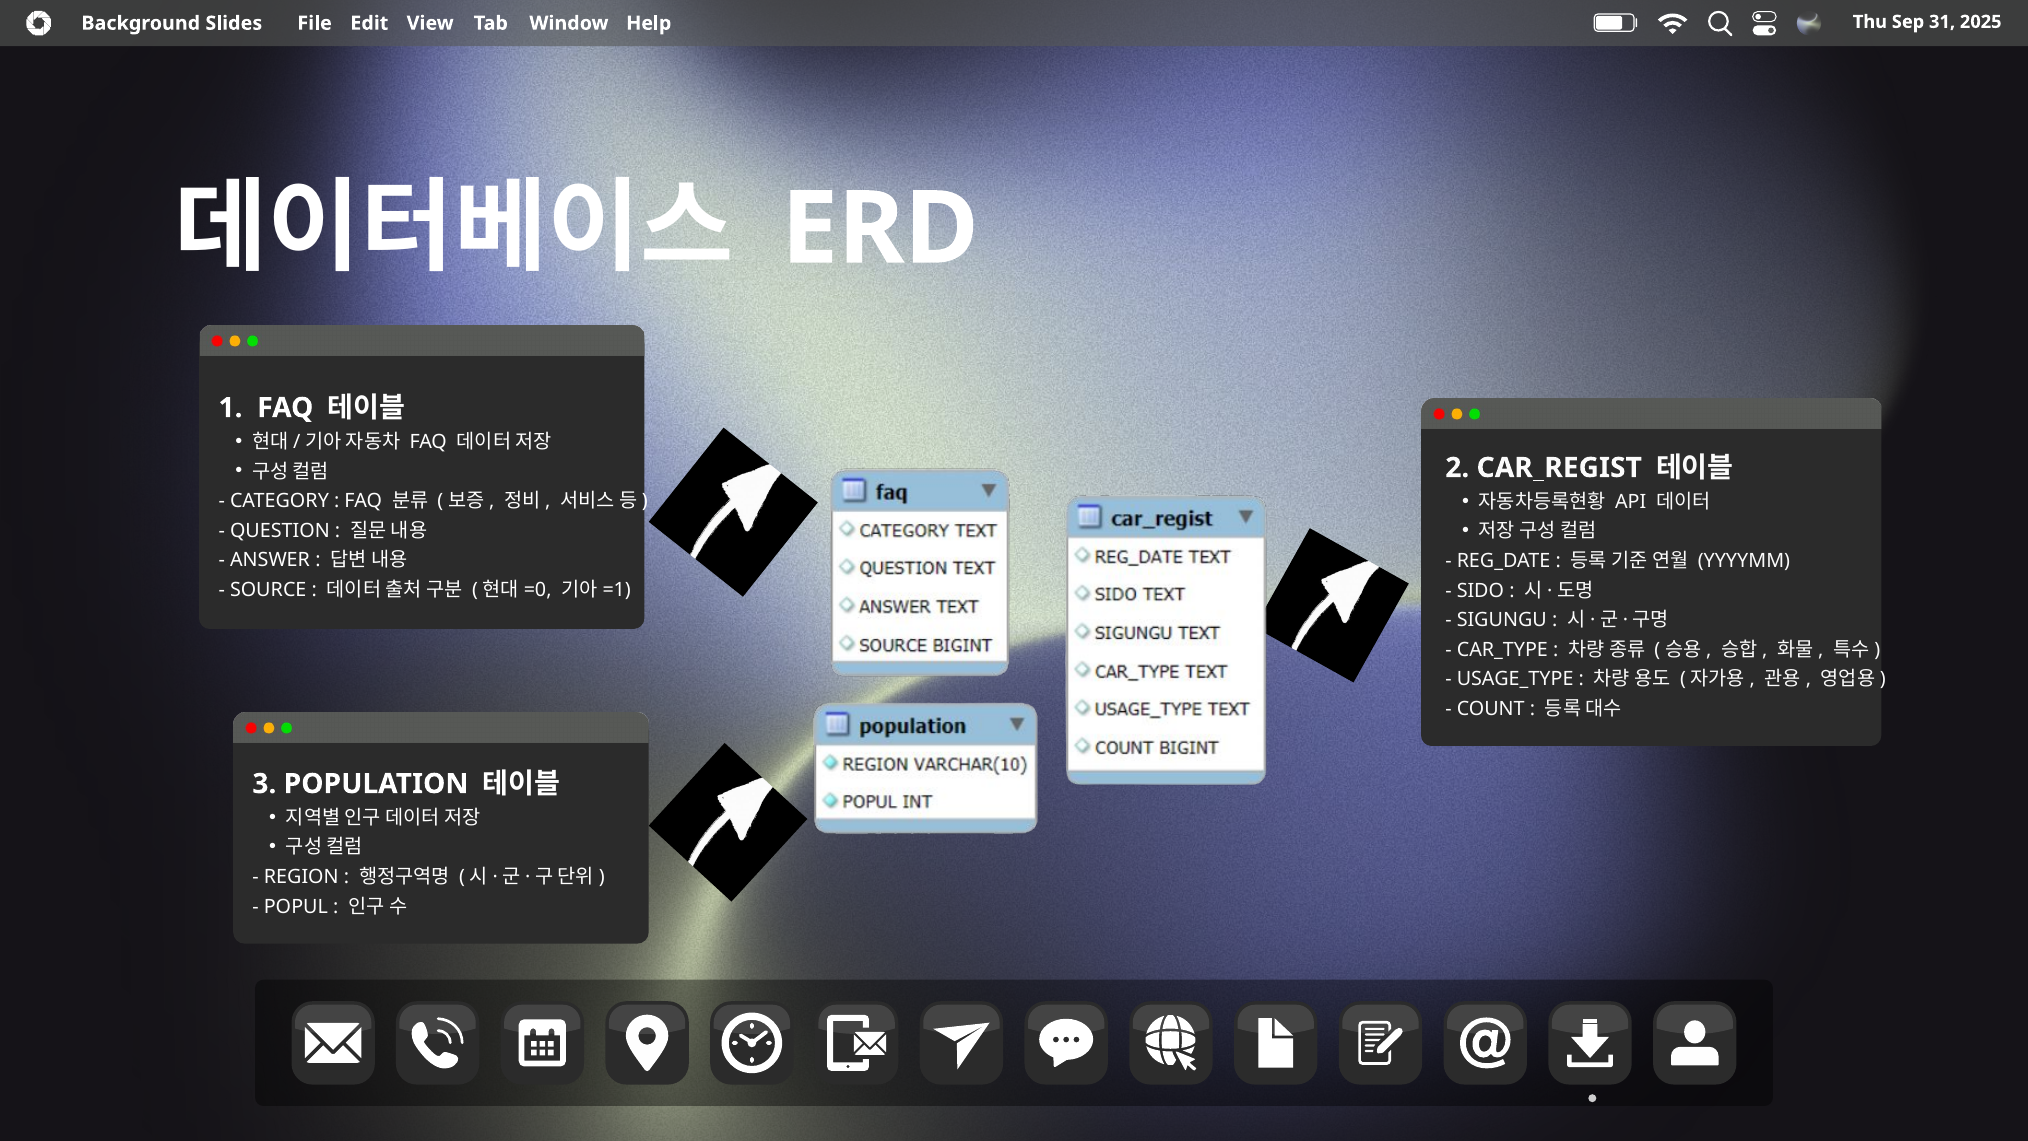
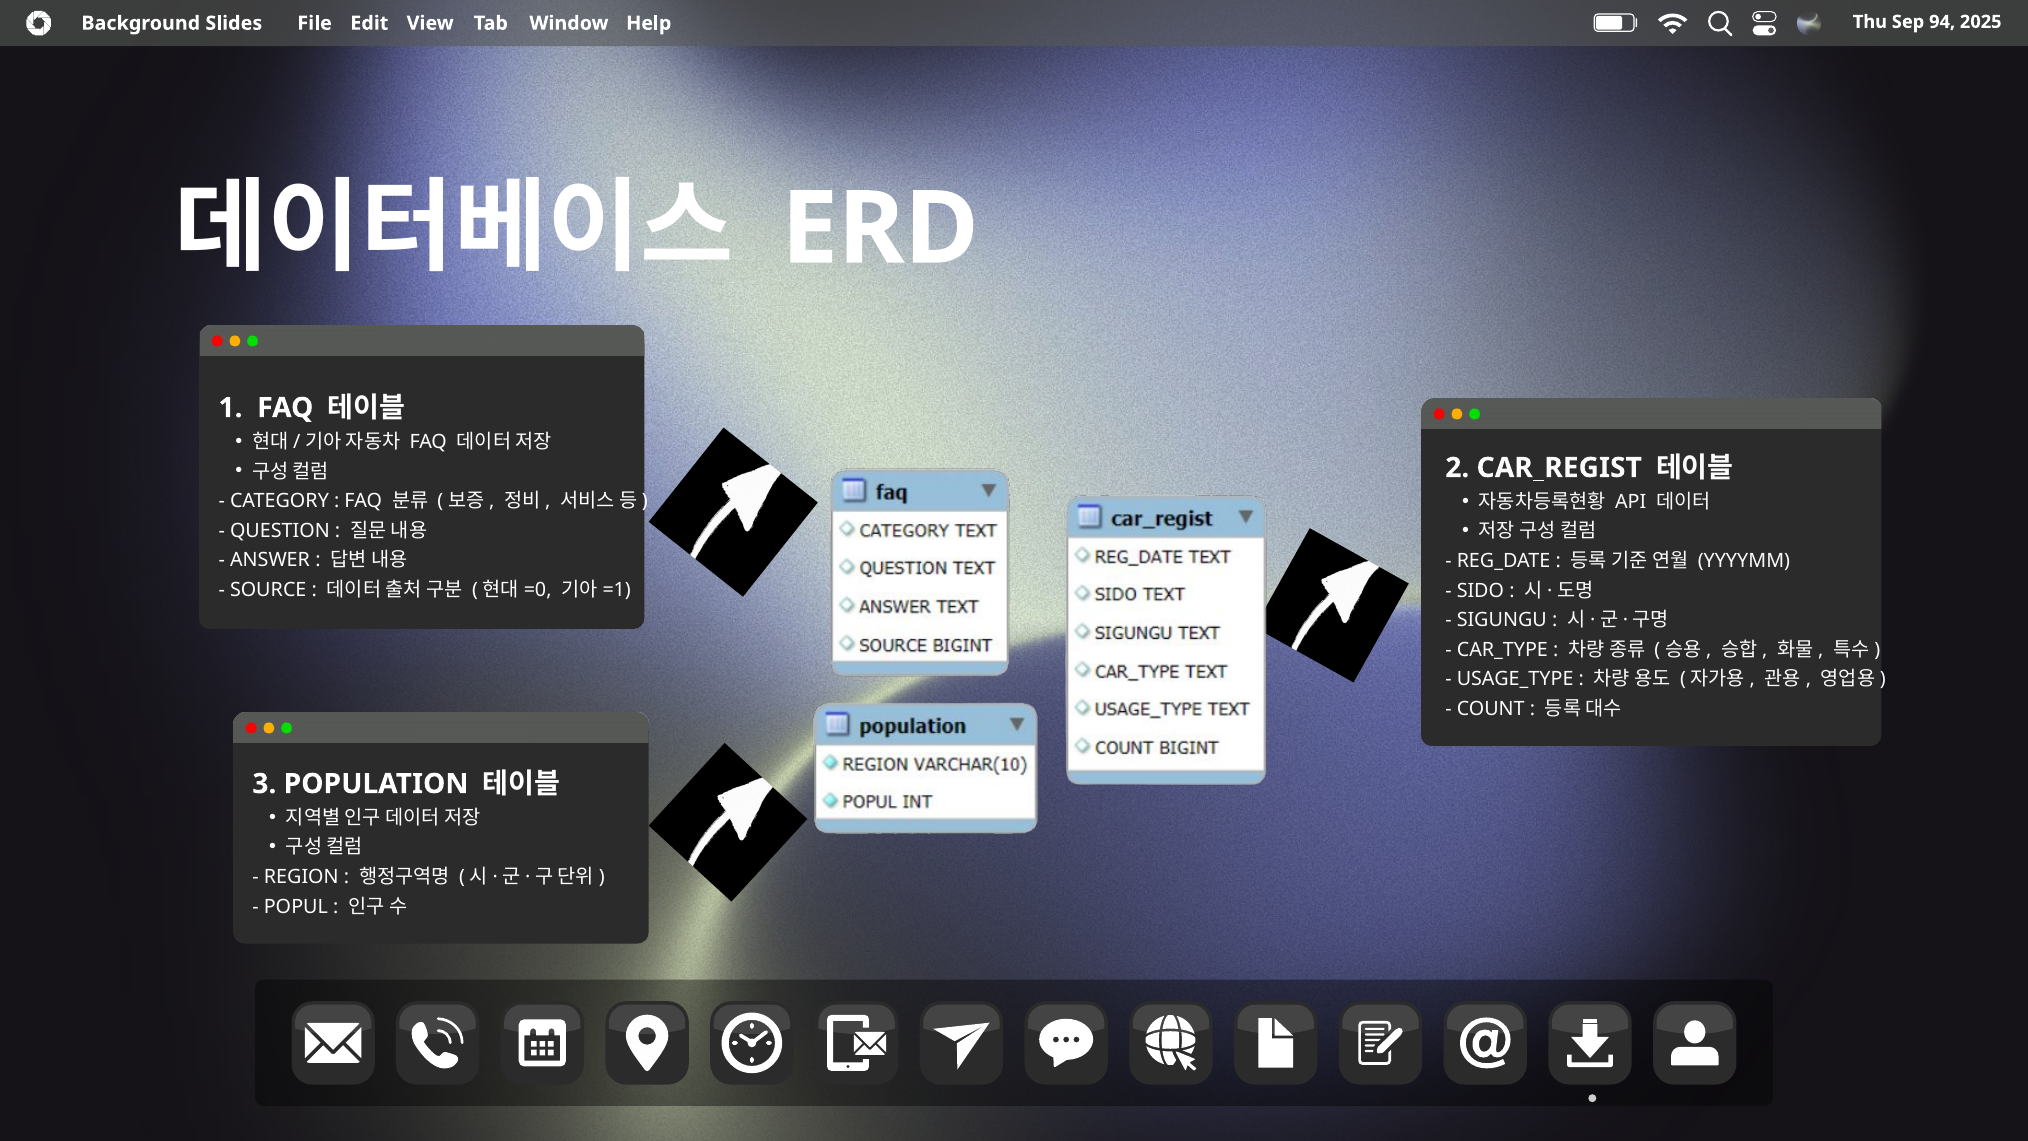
31: 31 -> 94 (1942, 22)
